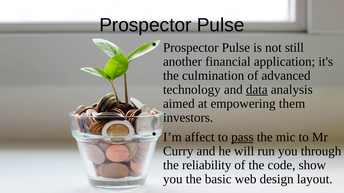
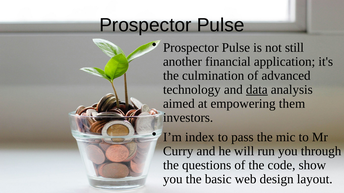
affect: affect -> index (200, 138)
pass underline: present -> none (242, 138)
reliability: reliability -> questions (207, 166)
